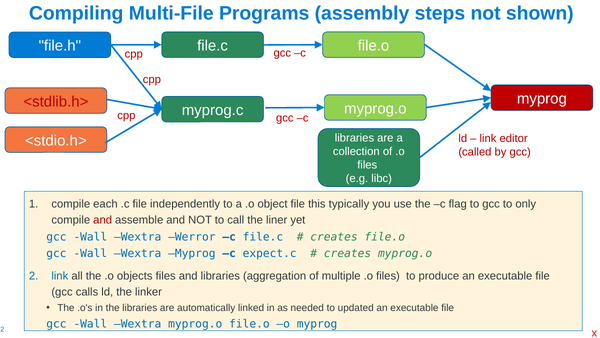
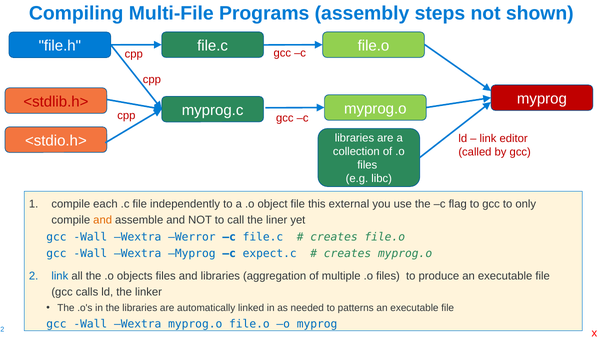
typically: typically -> external (349, 204)
and colour: red -> orange (103, 220)
updated: updated -> patterns (356, 308)
